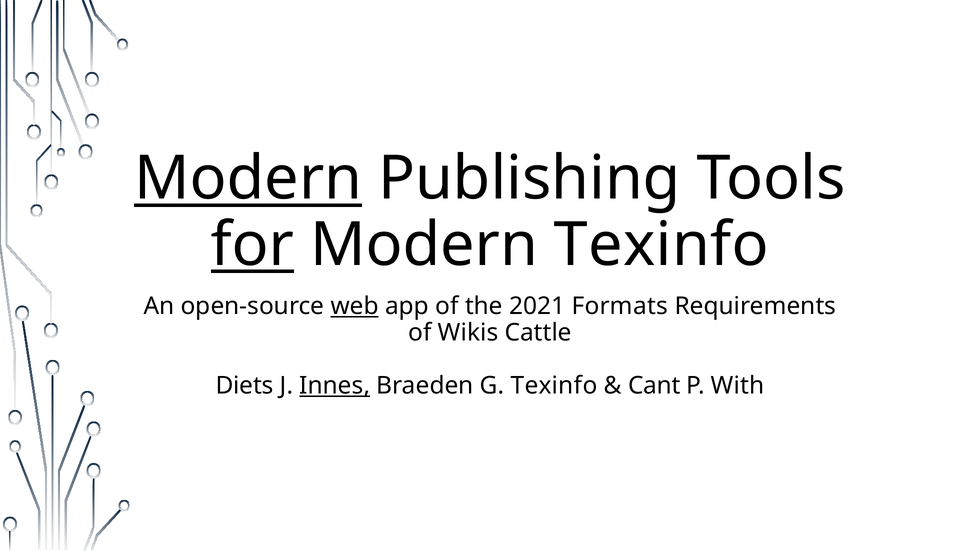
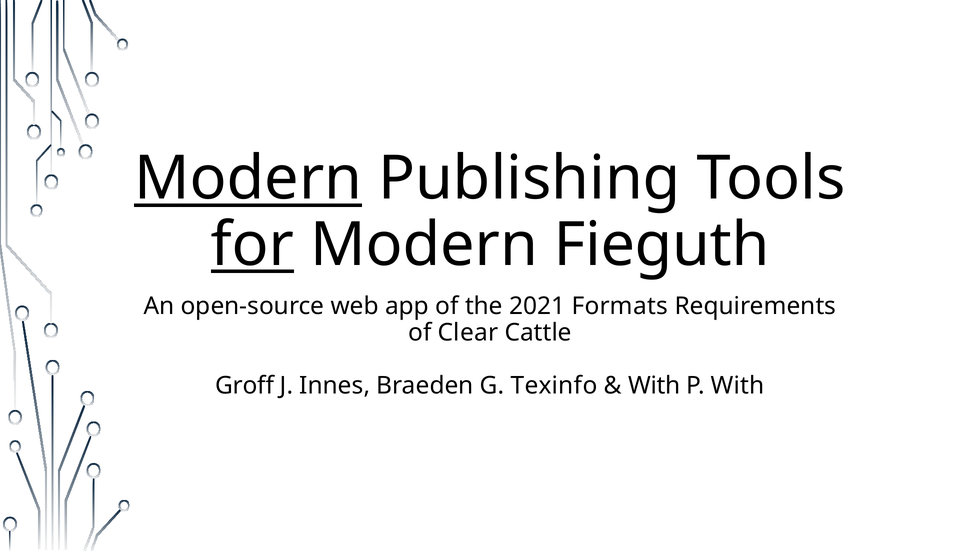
Modern Texinfo: Texinfo -> Fieguth (662, 245)
web underline: present -> none (355, 306)
Wikis: Wikis -> Clear (468, 333)
Diets: Diets -> Groff (245, 386)
Innes underline: present -> none (335, 386)
Cant: Cant -> With (654, 386)
